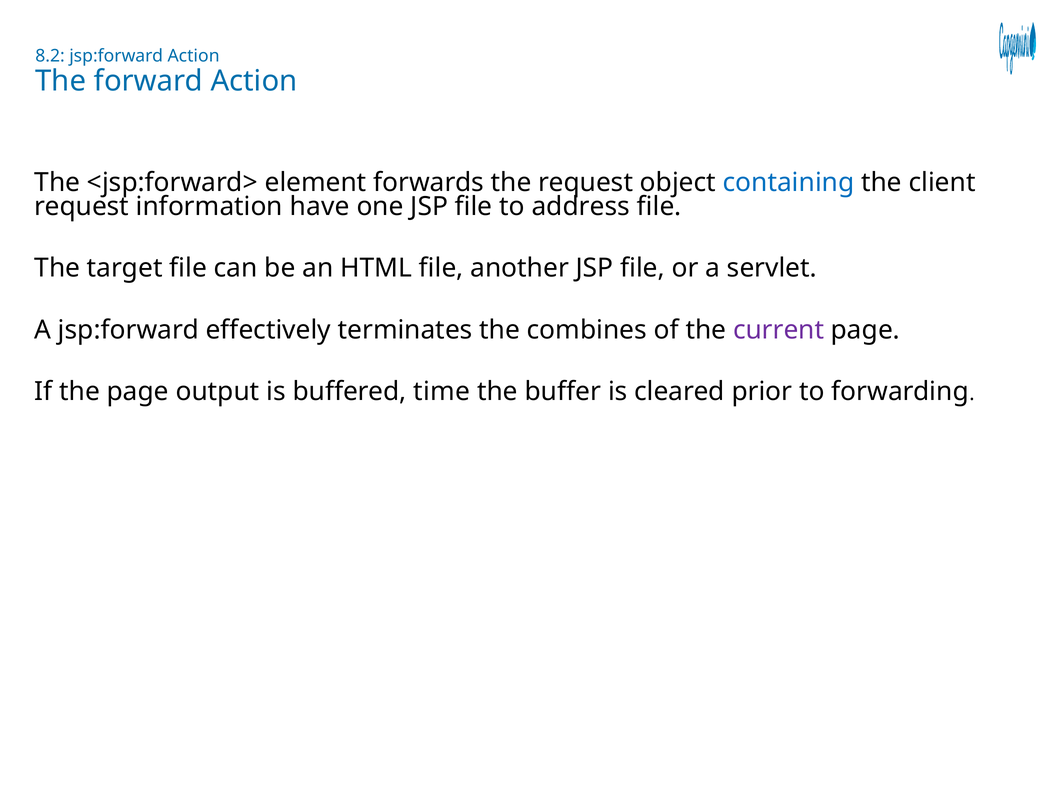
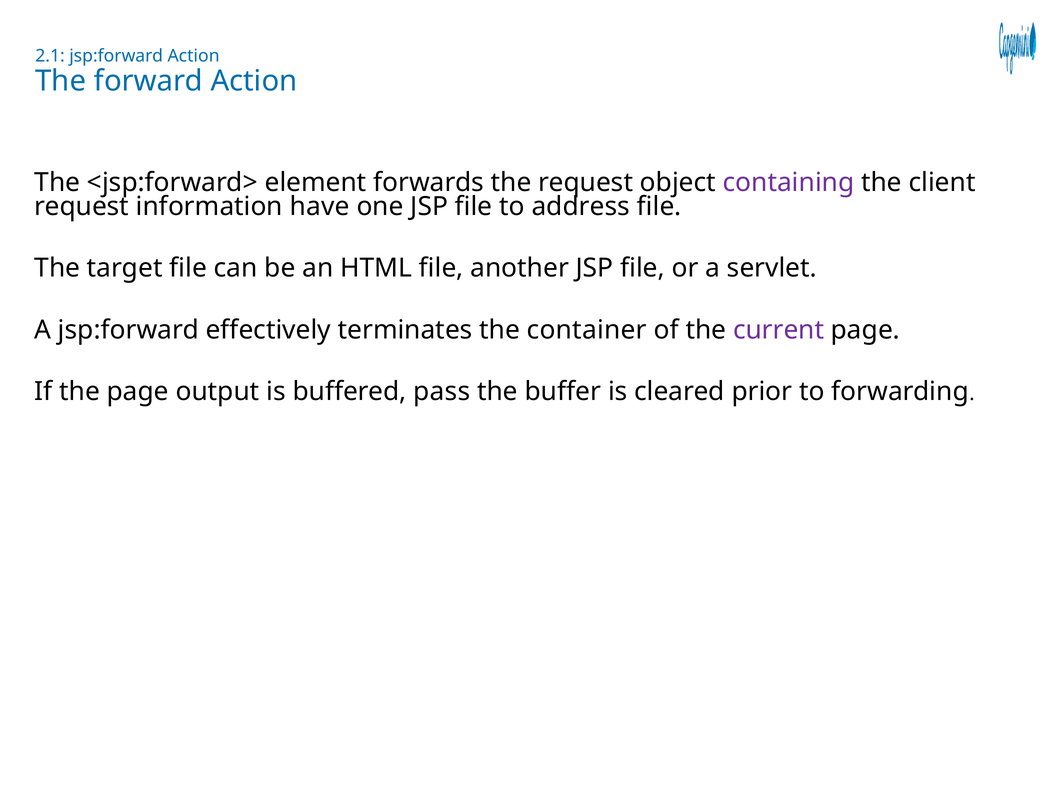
8.2: 8.2 -> 2.1 (50, 56)
containing colour: blue -> purple (789, 183)
combines: combines -> container (587, 330)
time: time -> pass (442, 391)
